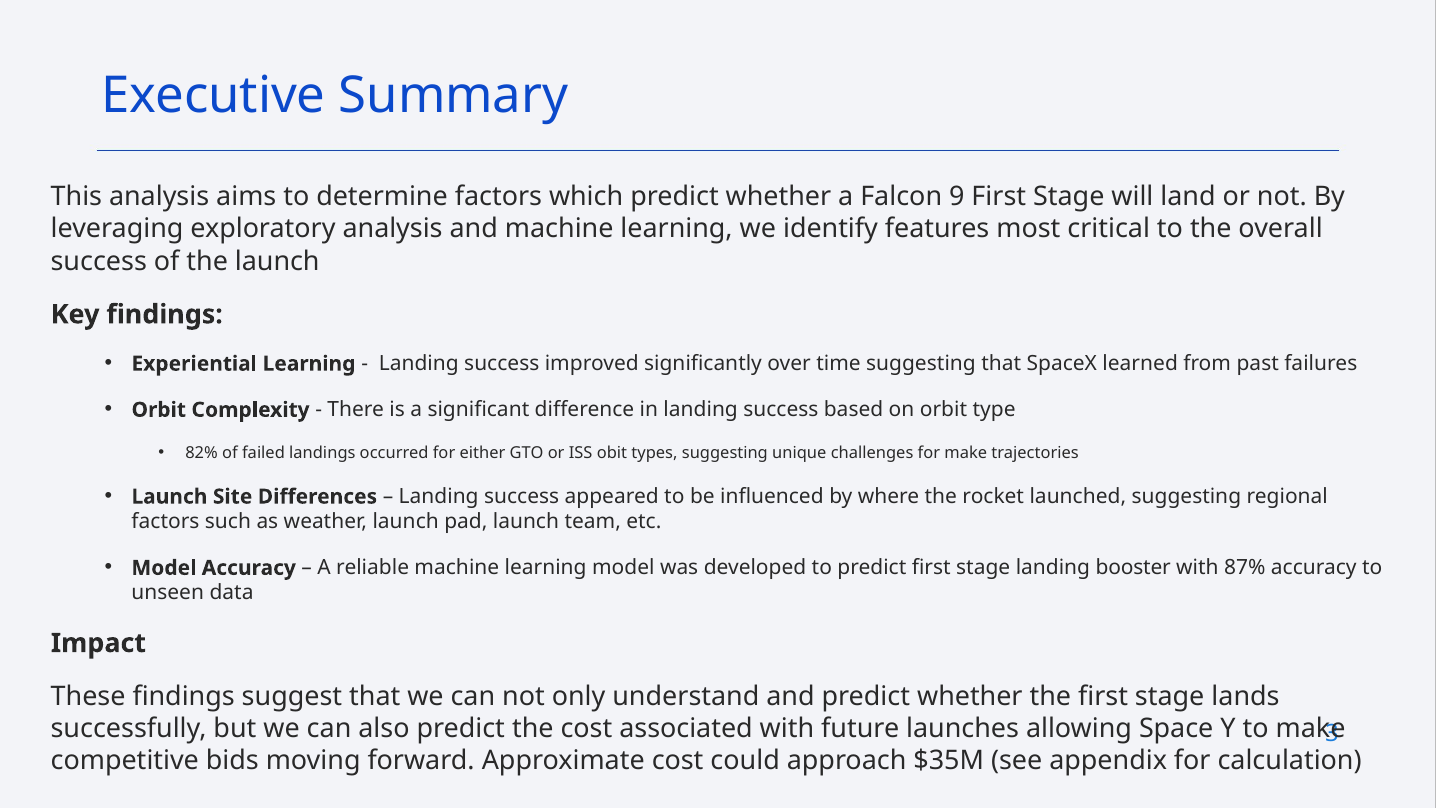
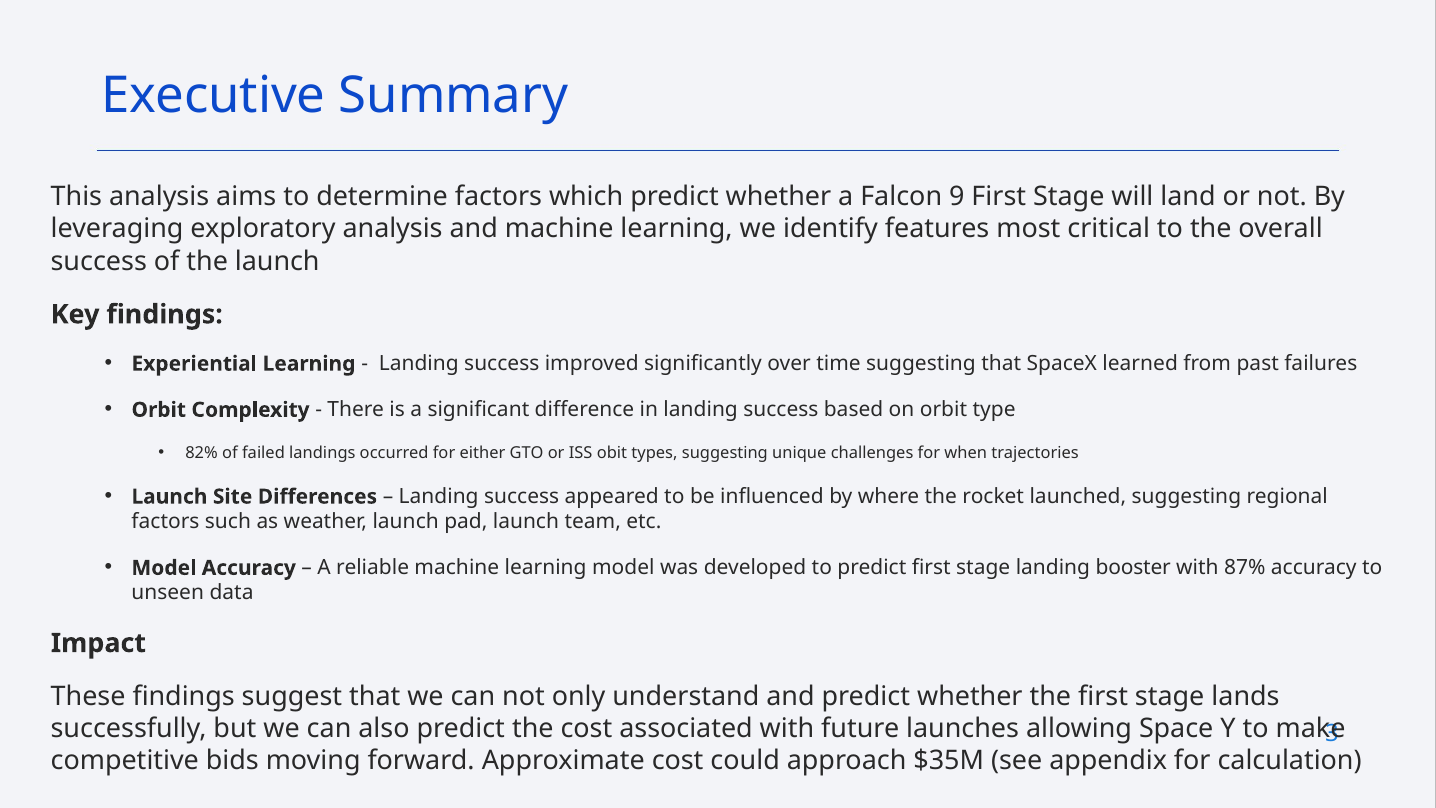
for make: make -> when (966, 453)
